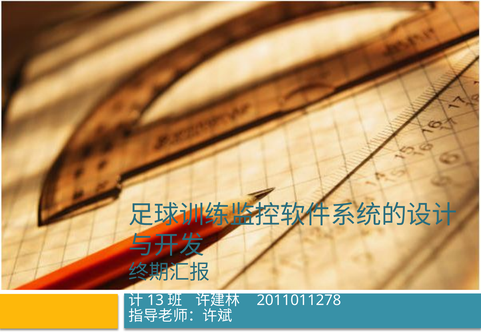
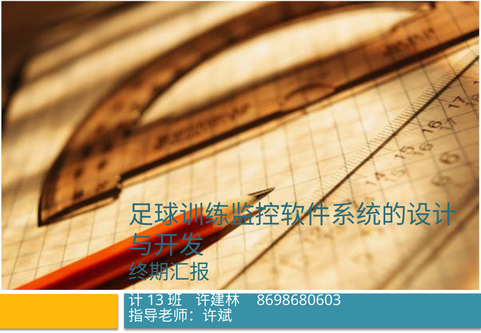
2011011278: 2011011278 -> 8698680603 (299, 300)
